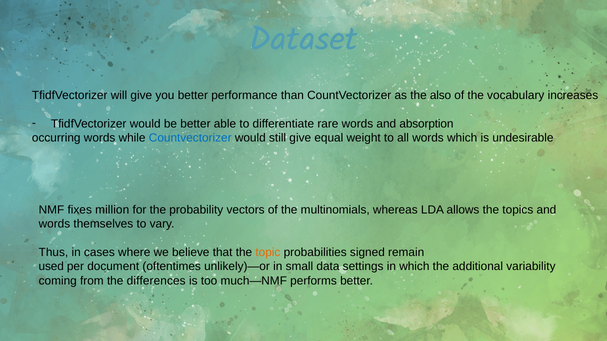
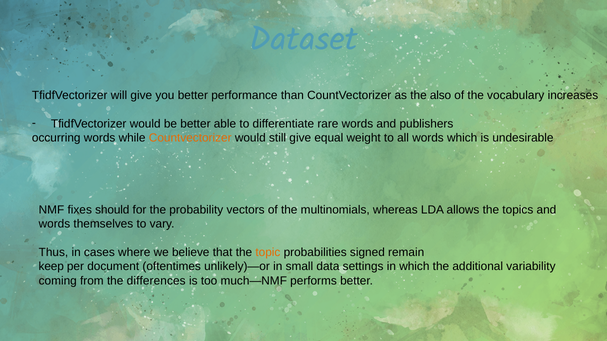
absorption: absorption -> publishers (426, 124)
Countvectorizer colour: blue -> orange (190, 138)
million: million -> should (112, 210)
used: used -> keep (51, 267)
